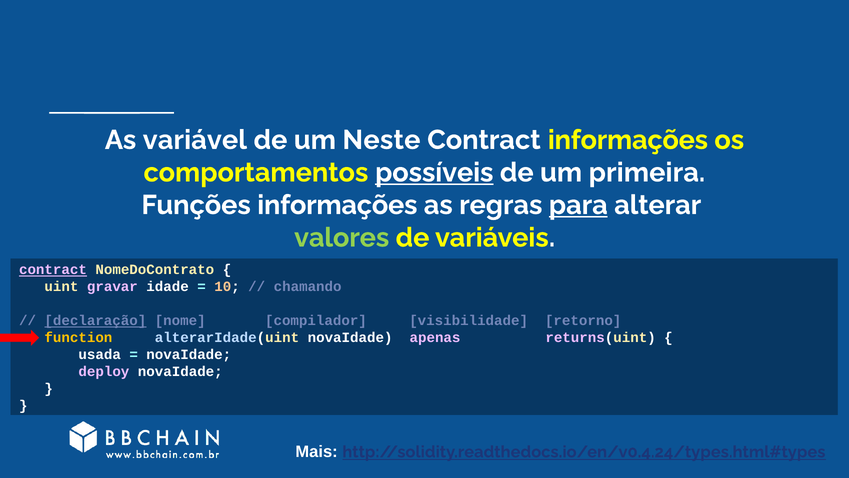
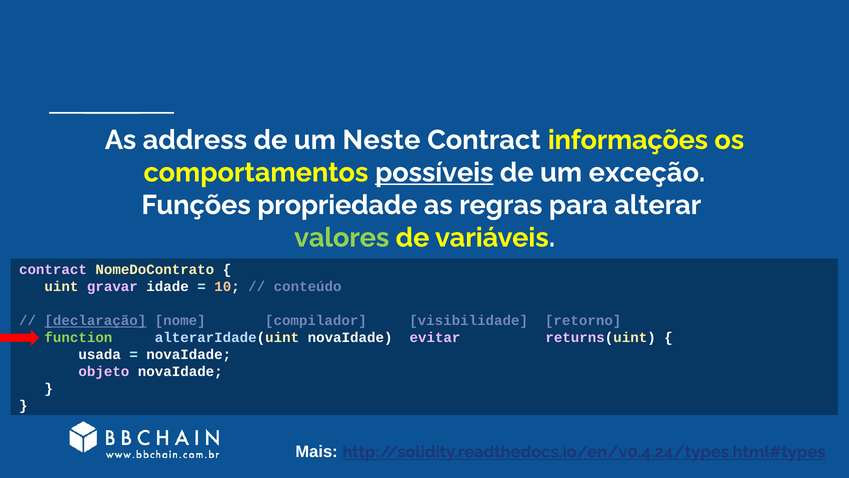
variável: variável -> address (195, 140)
primeira: primeira -> exceção (647, 172)
Funções informações: informações -> propriedade (337, 205)
para underline: present -> none (578, 205)
contract underline: present -> none (53, 270)
chamando: chamando -> conteúdo (308, 287)
function colour: yellow -> light green (78, 337)
apenas: apenas -> evitar (435, 337)
deploy: deploy -> objeto (104, 371)
